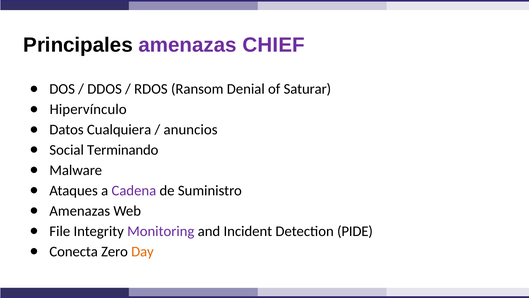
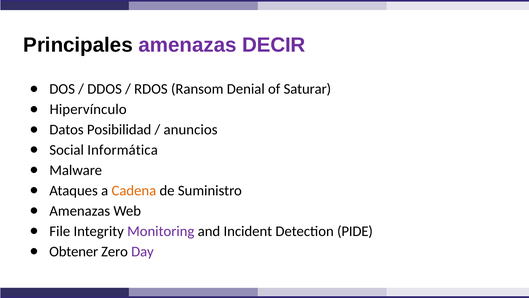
CHIEF: CHIEF -> DECIR (274, 45)
Cualquiera: Cualquiera -> Posibilidad (119, 129)
Terminando: Terminando -> Informática (123, 150)
Cadena colour: purple -> orange (134, 190)
Conecta: Conecta -> Obtener (74, 251)
Day colour: orange -> purple (142, 251)
